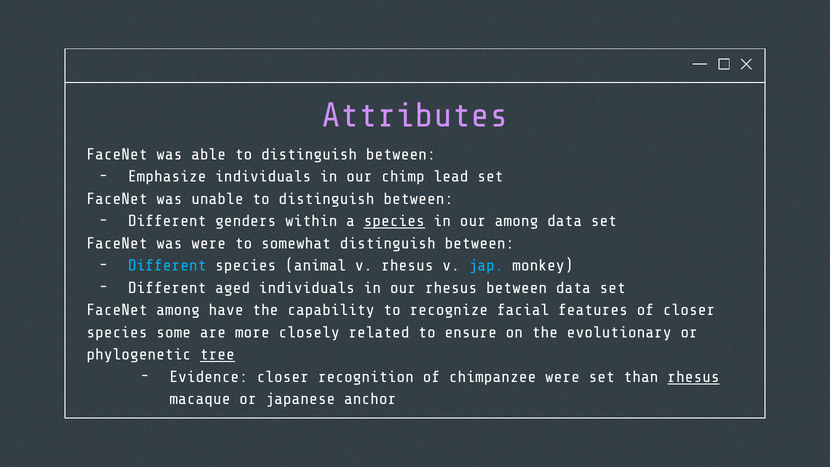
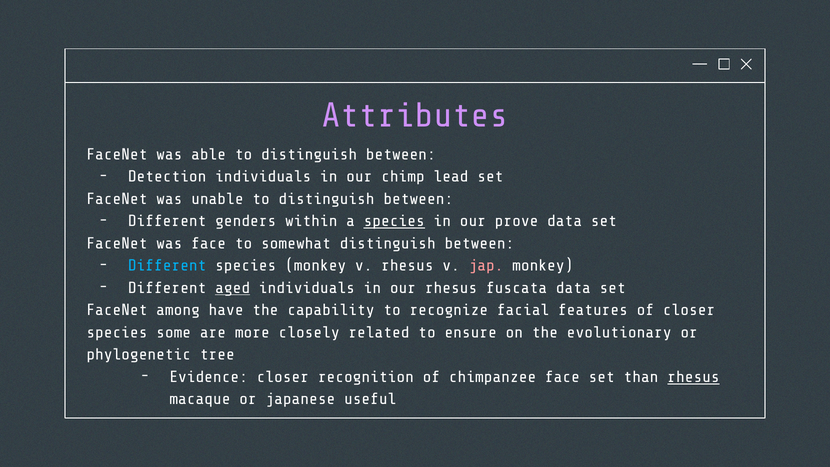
Emphasize: Emphasize -> Detection (167, 176)
our among: among -> prove (517, 221)
was were: were -> face (209, 243)
species animal: animal -> monkey (316, 266)
jap colour: light blue -> pink (486, 266)
aged underline: none -> present (233, 288)
rhesus between: between -> fuscata (517, 288)
tree underline: present -> none (217, 355)
chimpanzee were: were -> face (562, 377)
anchor: anchor -> useful (370, 399)
